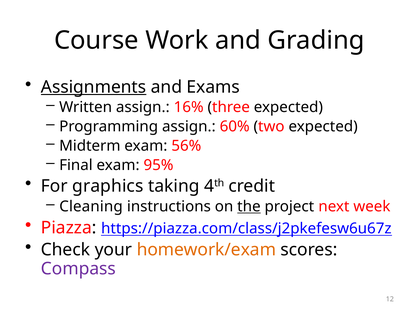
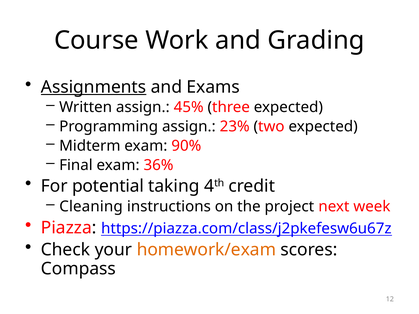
16%: 16% -> 45% (189, 107)
60%: 60% -> 23% (235, 127)
56%: 56% -> 90% (186, 146)
95%: 95% -> 36% (158, 165)
graphics: graphics -> potential (108, 186)
the underline: present -> none (249, 207)
Compass colour: purple -> black (78, 269)
